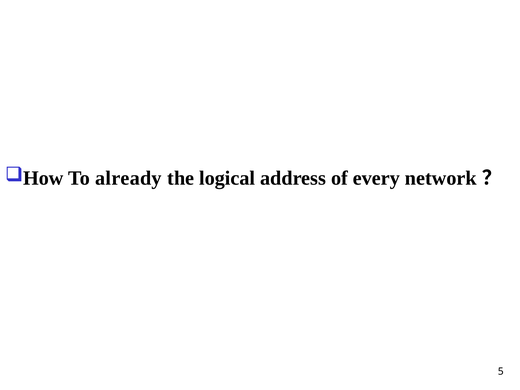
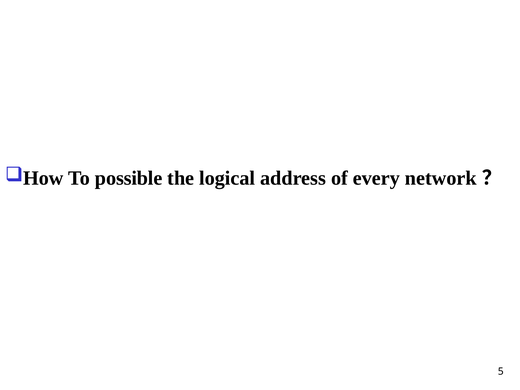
already: already -> possible (129, 178)
